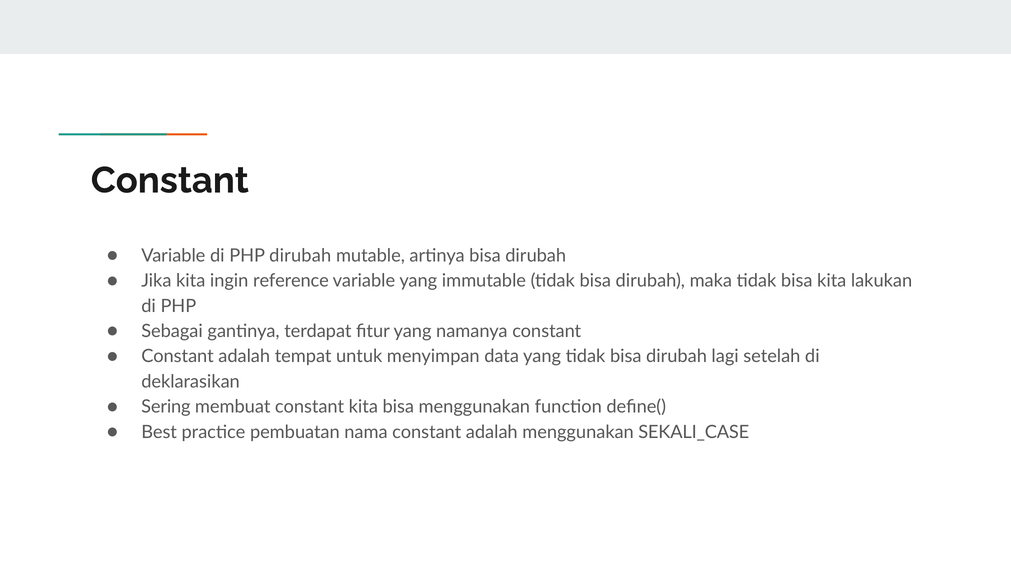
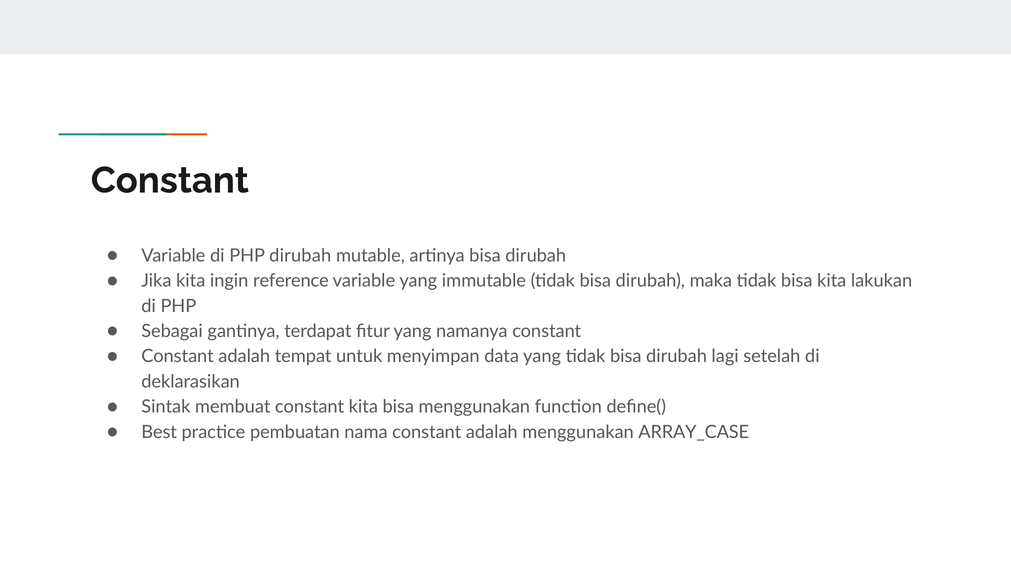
Sering: Sering -> Sintak (166, 407)
SEKALI_CASE: SEKALI_CASE -> ARRAY_CASE (694, 432)
